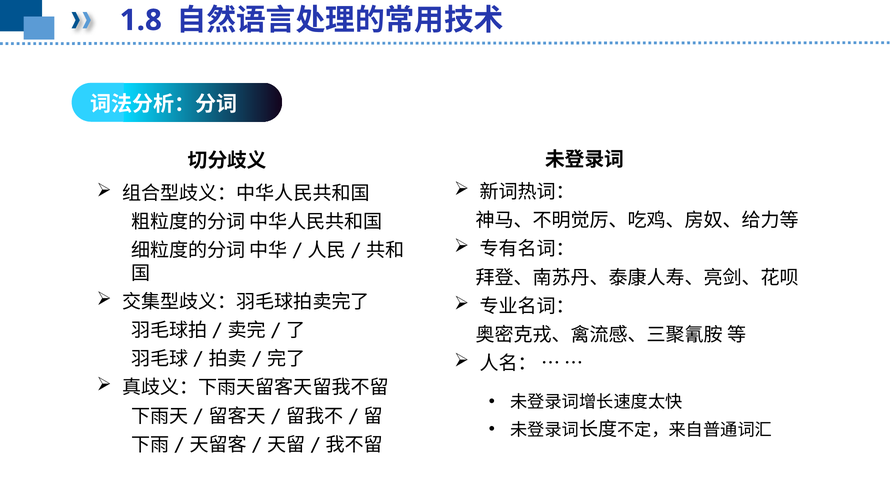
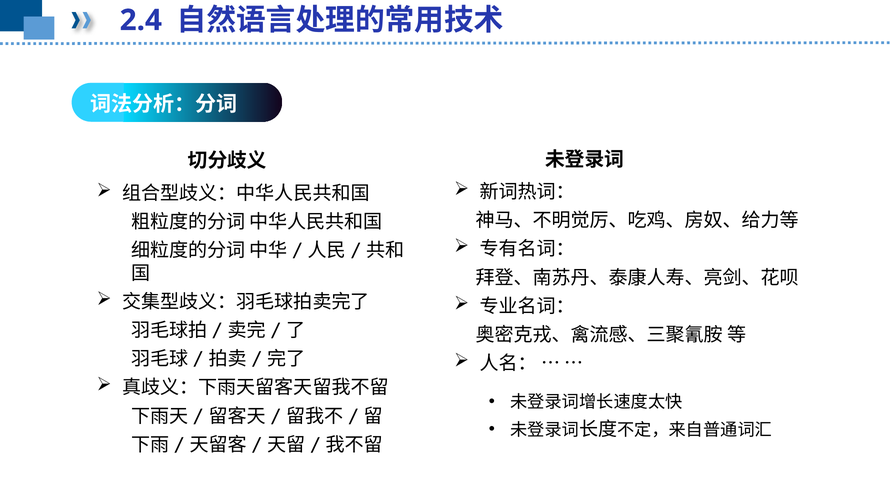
1.8: 1.8 -> 2.4 (141, 20)
